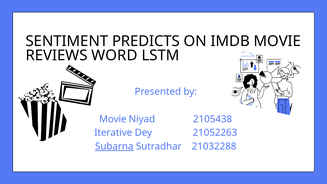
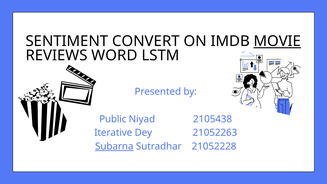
PREDICTS: PREDICTS -> CONVERT (146, 41)
MOVIE underline: none -> present (277, 41)
Movie: Movie -> Public (113, 119)
21032288: 21032288 -> 21052228 (214, 146)
